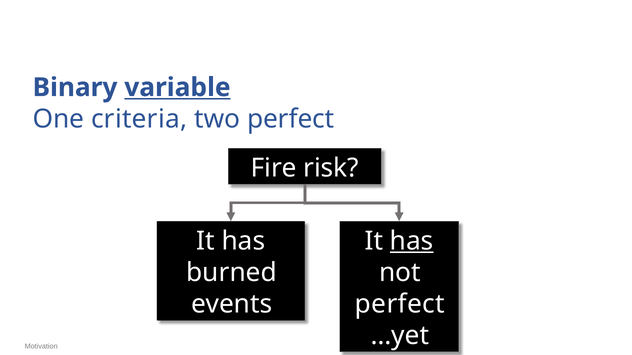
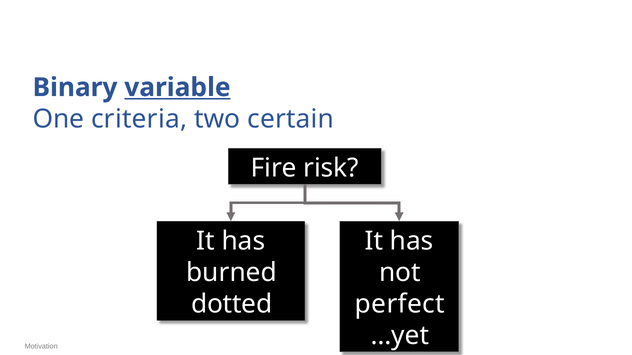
two perfect: perfect -> certain (291, 119)
has underline: present -> none (412, 241)
events: events -> dotted (232, 305)
